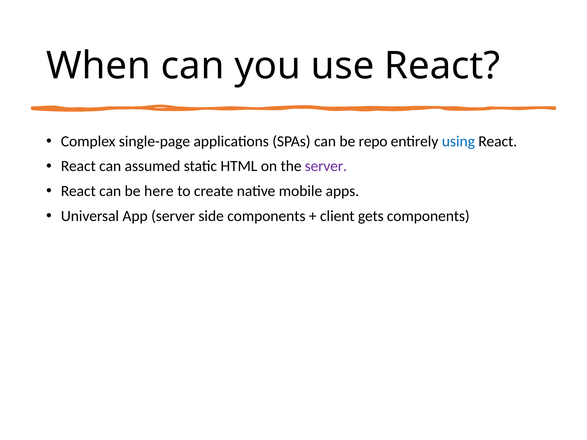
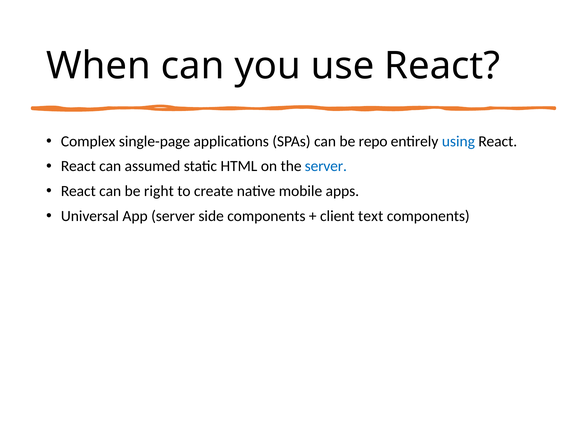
server colour: purple -> blue (326, 166)
here: here -> right (159, 191)
gets: gets -> text (371, 216)
